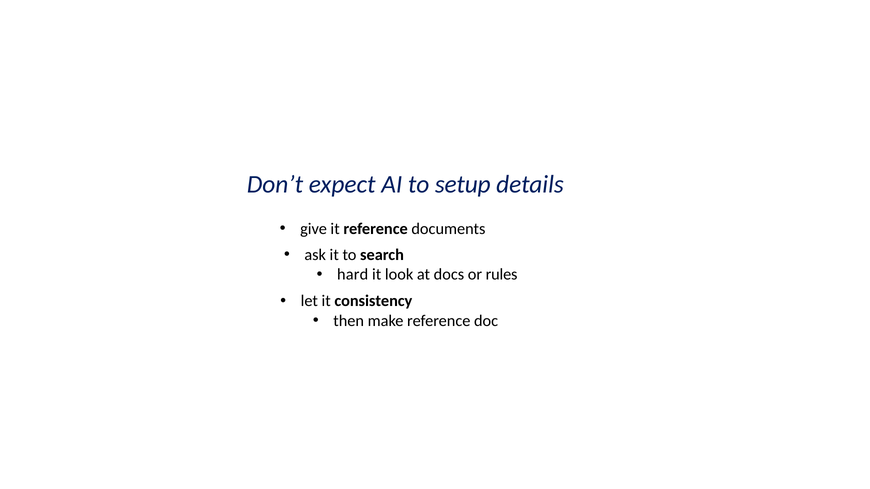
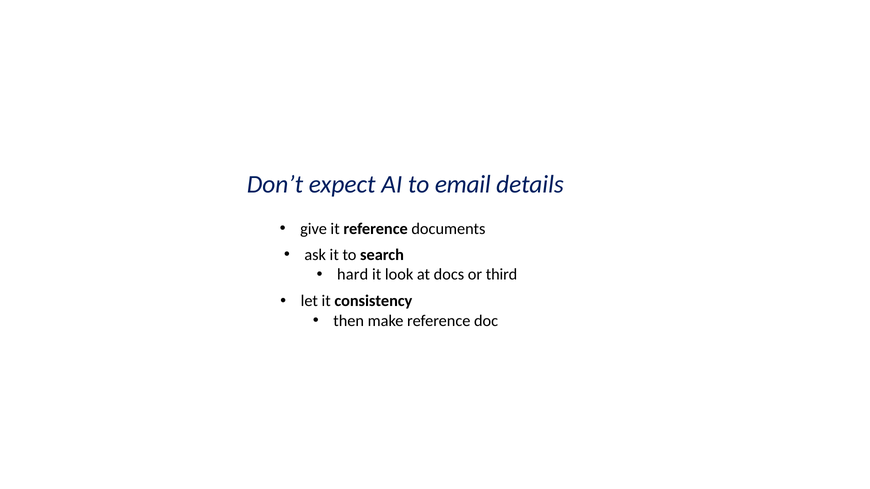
setup: setup -> email (463, 184)
rules: rules -> third (502, 275)
